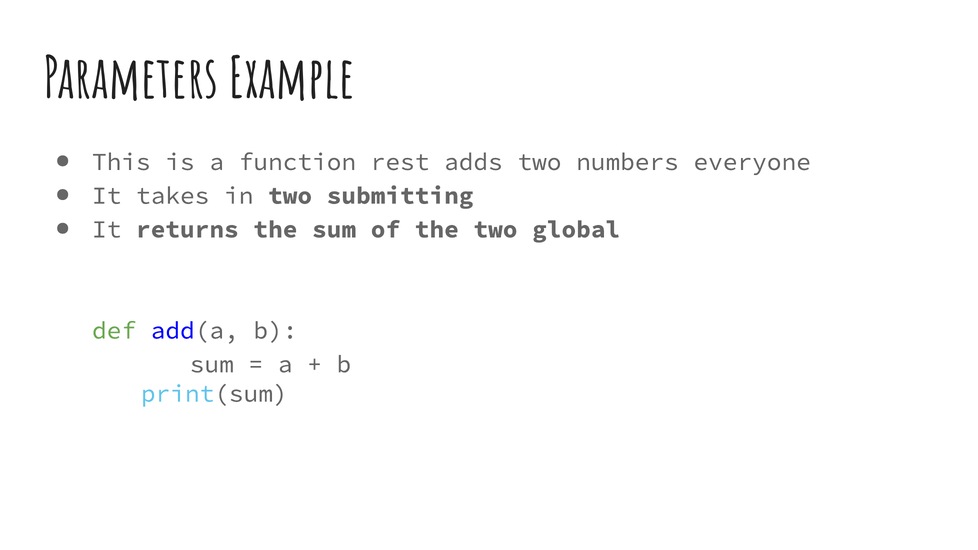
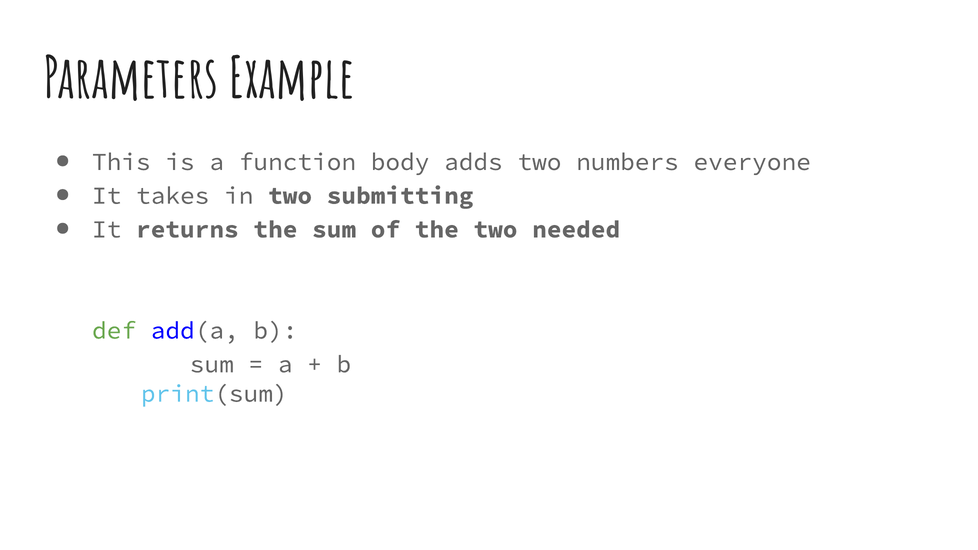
rest: rest -> body (400, 162)
global: global -> needed (576, 229)
